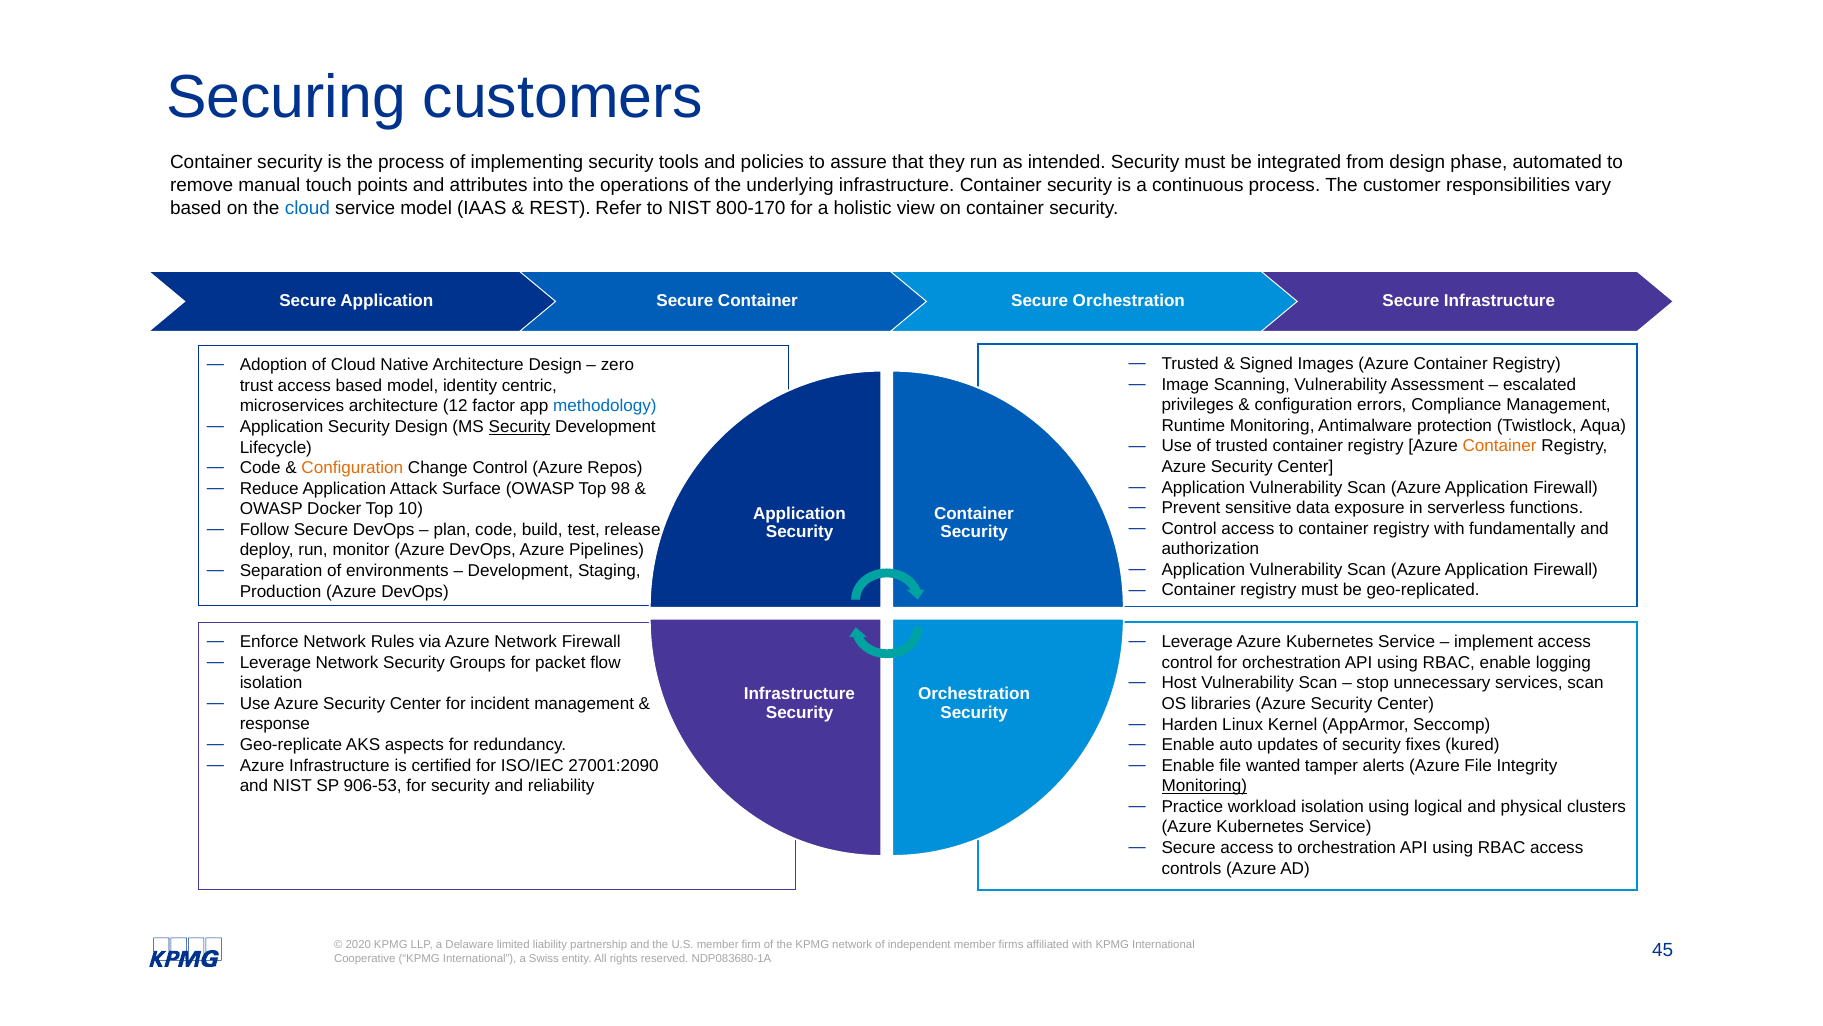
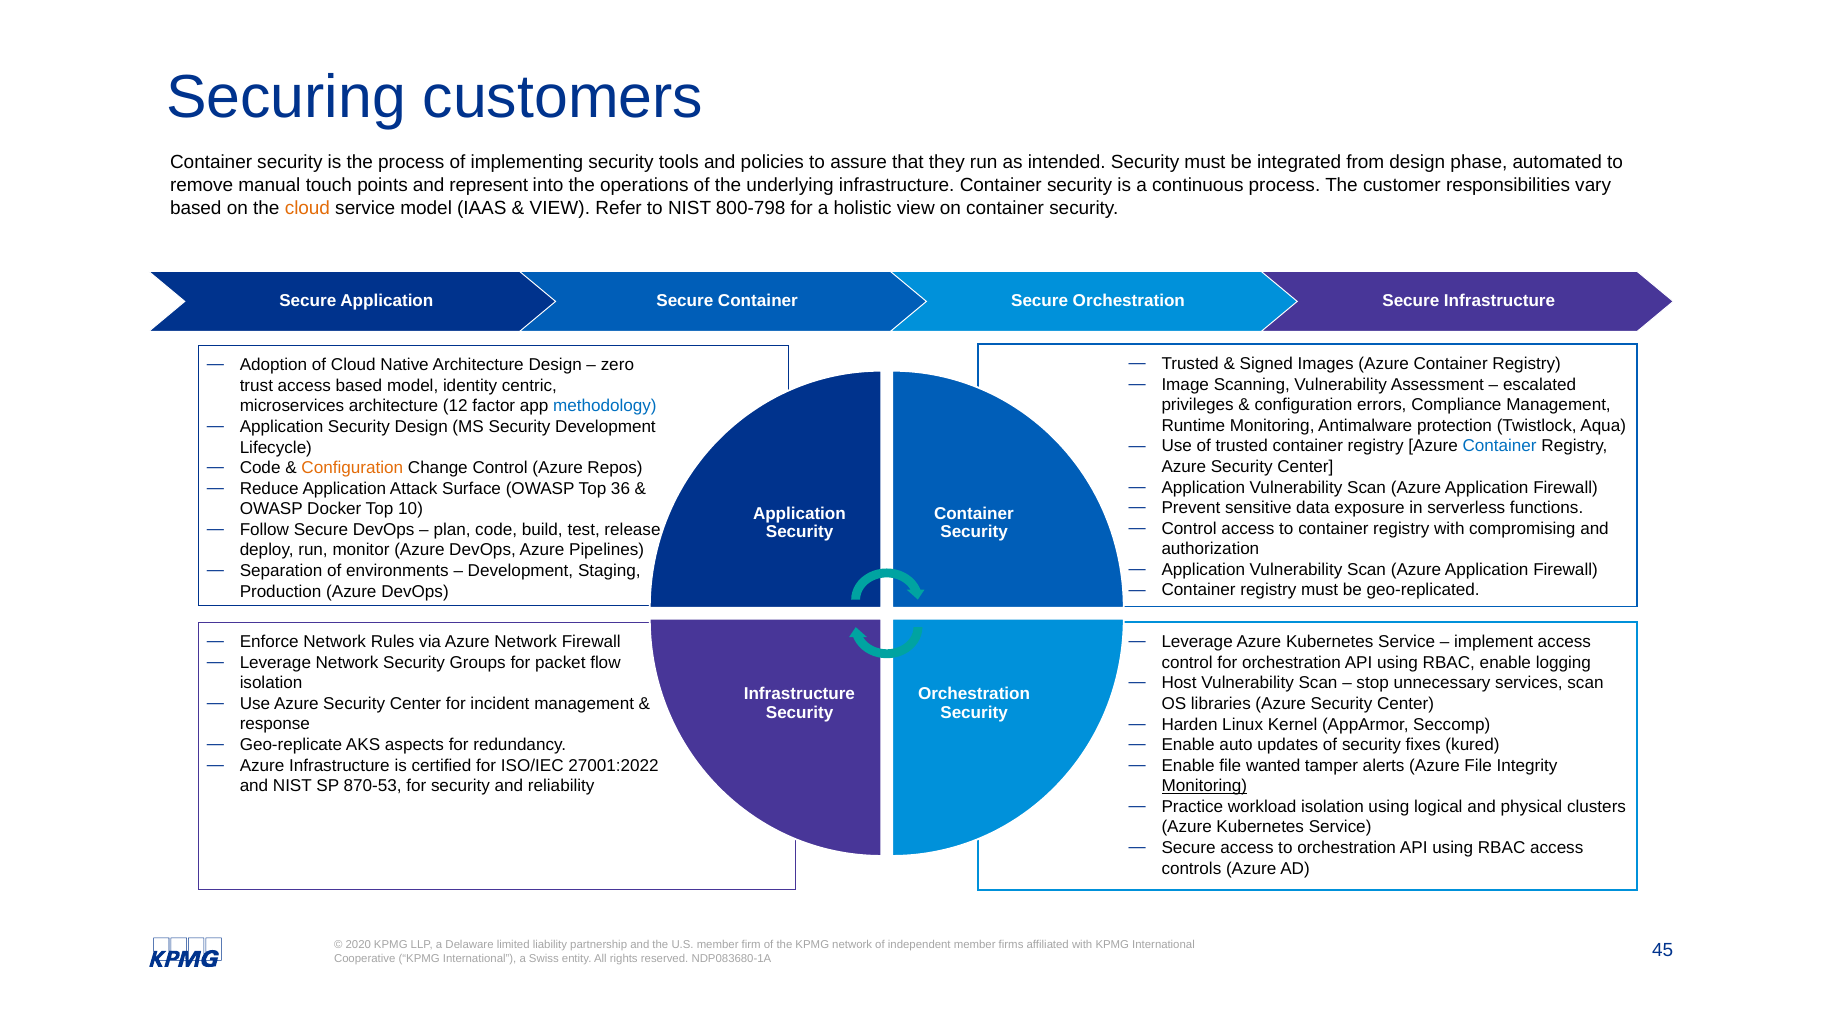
attributes: attributes -> represent (489, 185)
cloud colour: blue -> orange (307, 208)
REST: REST -> VIEW (560, 208)
800-170: 800-170 -> 800-798 (751, 208)
Security underline: present -> none (520, 427)
Container colour: orange -> blue (1500, 446)
98: 98 -> 36 (620, 488)
fundamentally: fundamentally -> compromising (1522, 528)
27001:2090: 27001:2090 -> 27001:2022 (613, 765)
906-53: 906-53 -> 870-53 (373, 786)
